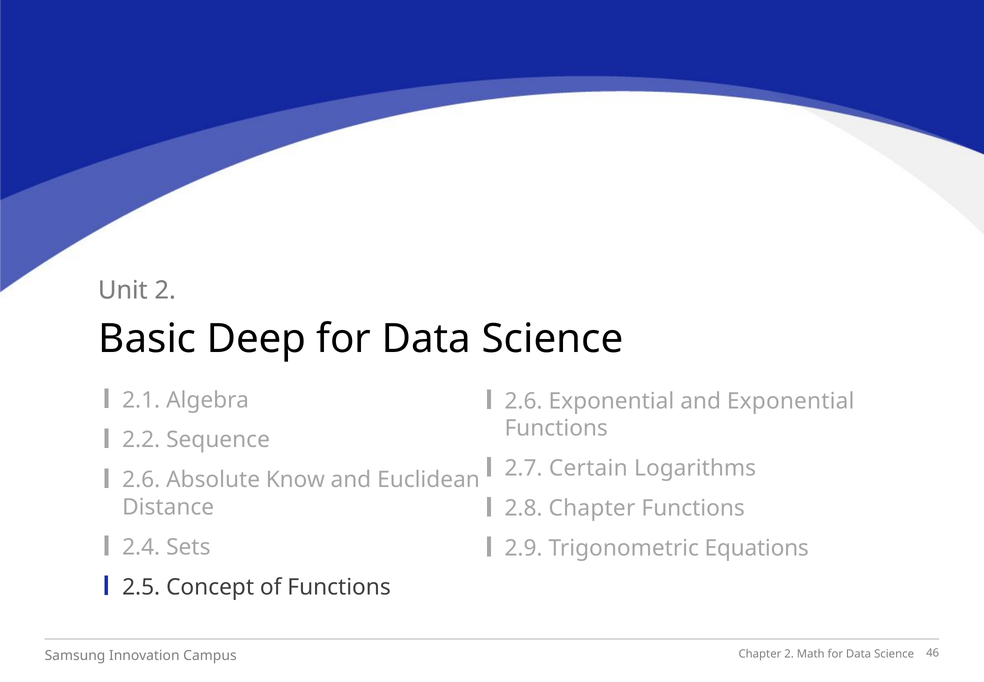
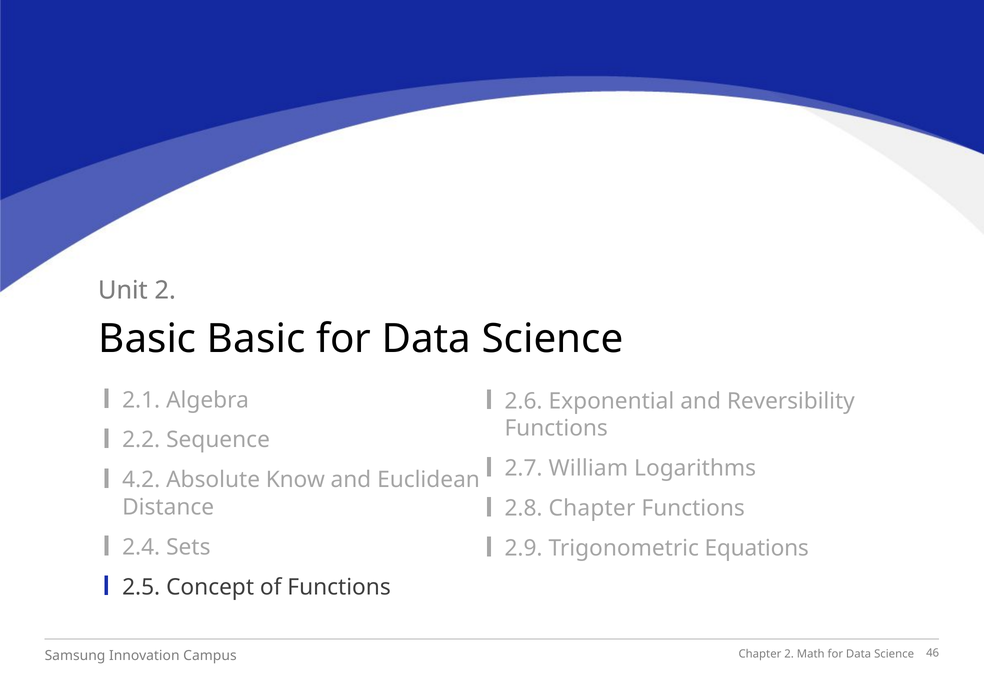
Basic Deep: Deep -> Basic (256, 338)
and Exponential: Exponential -> Reversibility (791, 401)
Certain: Certain -> William (588, 468)
2.6: 2.6 -> 4.2 (141, 479)
